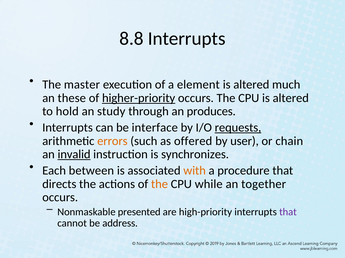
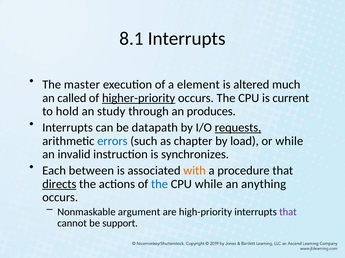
8.8: 8.8 -> 8.1 (131, 39)
these: these -> called (72, 98)
CPU is altered: altered -> current (291, 98)
interface: interface -> datapath (155, 128)
errors colour: orange -> blue (112, 141)
offered: offered -> chapter (193, 141)
user: user -> load (245, 141)
or chain: chain -> while (289, 141)
invalid underline: present -> none (74, 155)
directs underline: none -> present (59, 184)
the colour: orange -> blue (159, 184)
together: together -> anything (264, 184)
presented: presented -> argument (139, 212)
address: address -> support (120, 224)
